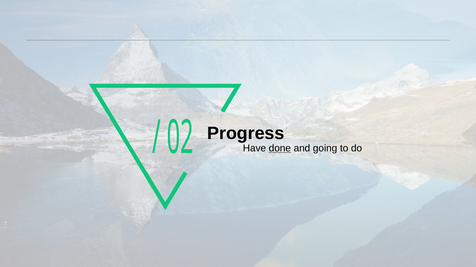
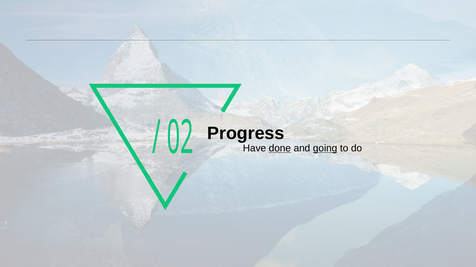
going underline: none -> present (325, 149)
